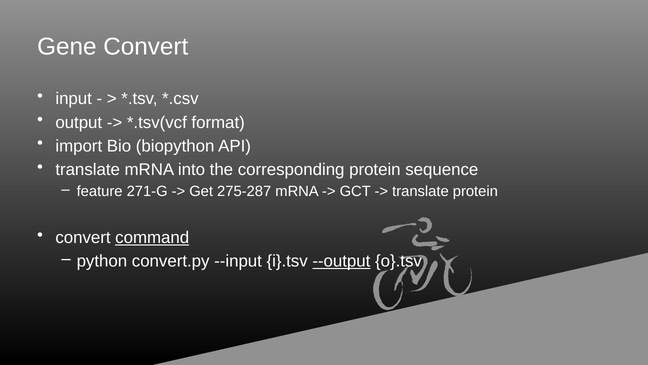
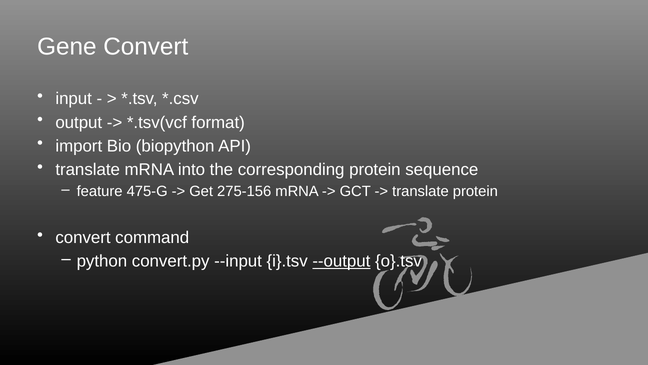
271-G: 271-G -> 475-G (147, 191)
275-287: 275-287 -> 275-156 (244, 191)
command underline: present -> none (152, 237)
